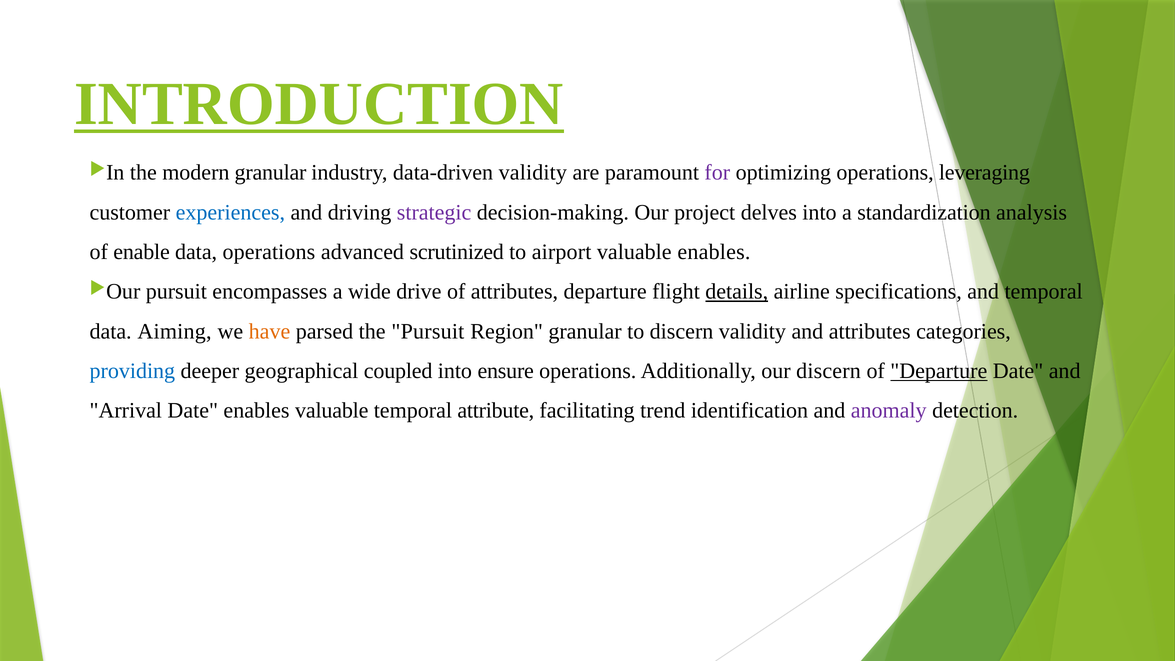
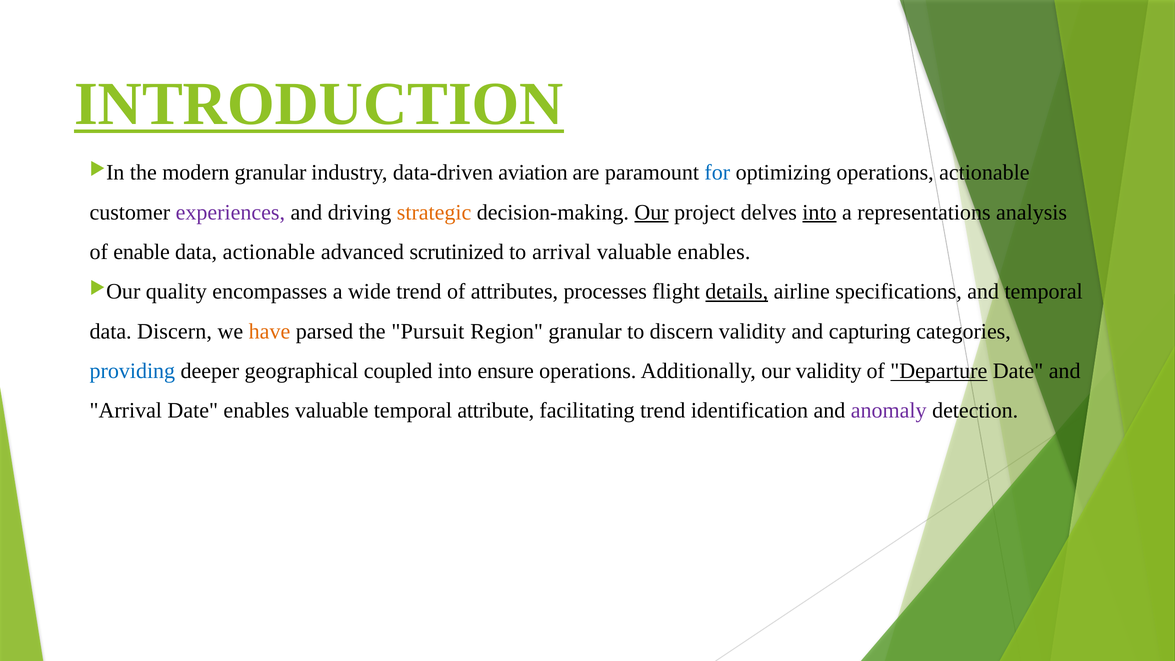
data-driven validity: validity -> aviation (533, 173)
for colour: purple -> blue (717, 173)
operations leveraging: leveraging -> actionable (984, 173)
experiences colour: blue -> purple (230, 212)
strategic colour: purple -> orange (434, 212)
Our underline: none -> present (652, 212)
into underline: none -> present (819, 212)
standardization: standardization -> representations (924, 212)
data operations: operations -> actionable (269, 252)
to airport: airport -> arrival (562, 252)
pursuit: pursuit -> quality (176, 292)
wide drive: drive -> trend (419, 292)
attributes departure: departure -> processes (605, 292)
data Aiming: Aiming -> Discern (175, 331)
and attributes: attributes -> capturing (870, 331)
our discern: discern -> validity (829, 371)
